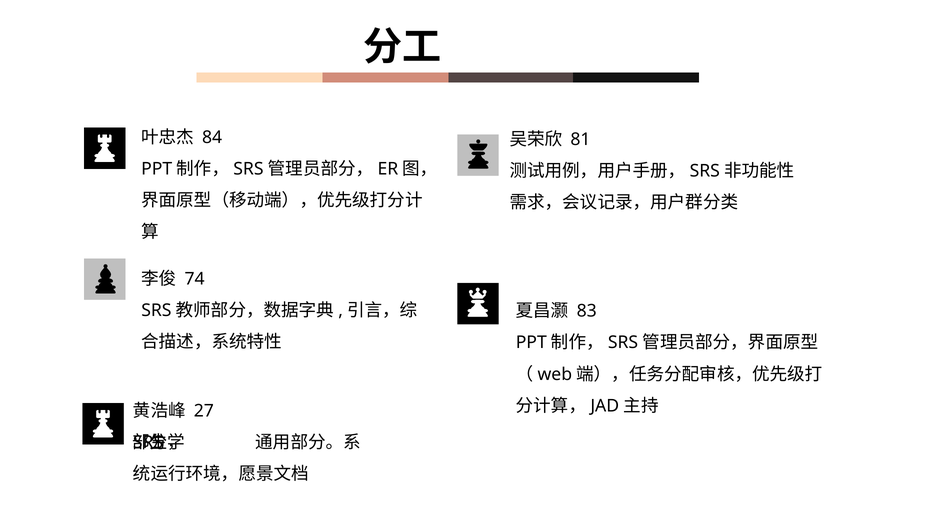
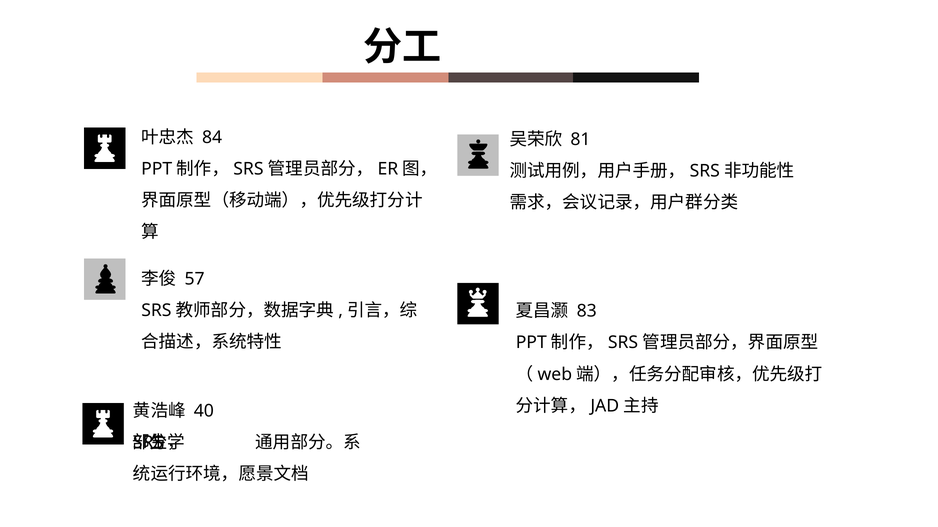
74: 74 -> 57 (195, 279)
27: 27 -> 40 (204, 411)
